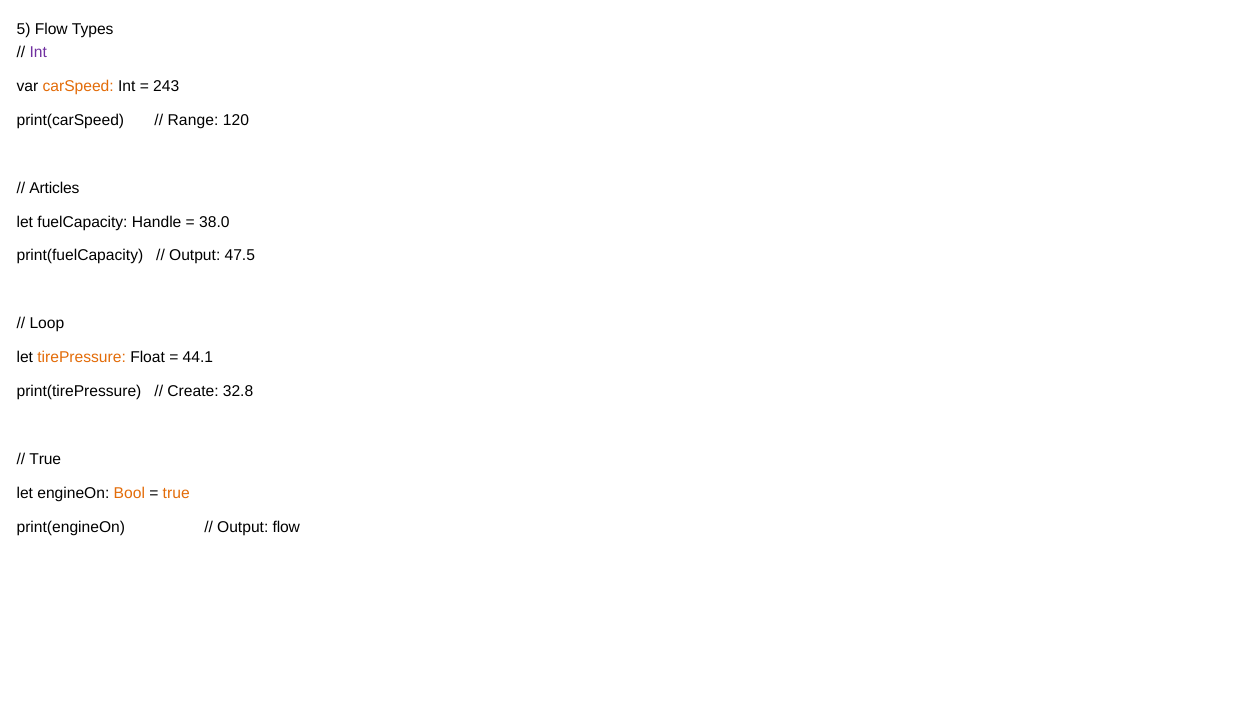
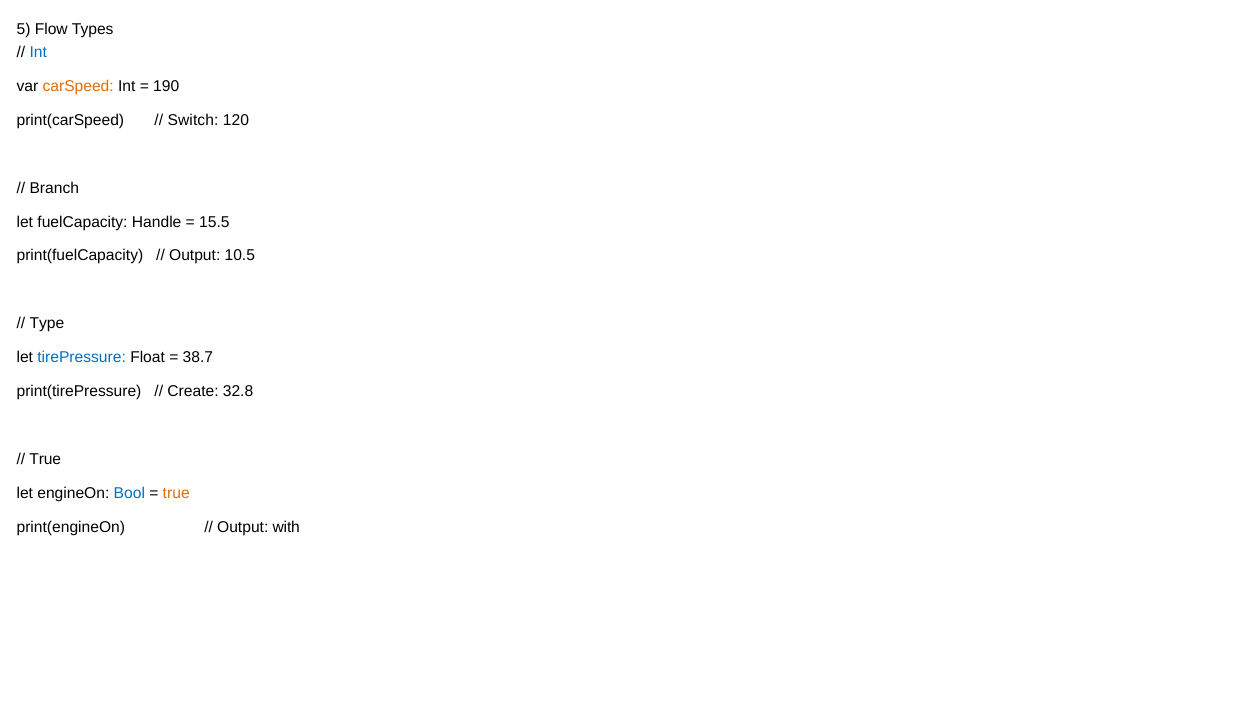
Int colour: purple -> blue (38, 52)
243: 243 -> 190 (166, 86)
Range: Range -> Switch (193, 120)
Articles: Articles -> Branch (54, 188)
38.0: 38.0 -> 15.5 (214, 222)
47.5: 47.5 -> 10.5 (240, 256)
Loop: Loop -> Type (47, 323)
tirePressure colour: orange -> blue (82, 357)
44.1: 44.1 -> 38.7 (198, 357)
Bool colour: orange -> blue (129, 493)
Output flow: flow -> with (286, 527)
